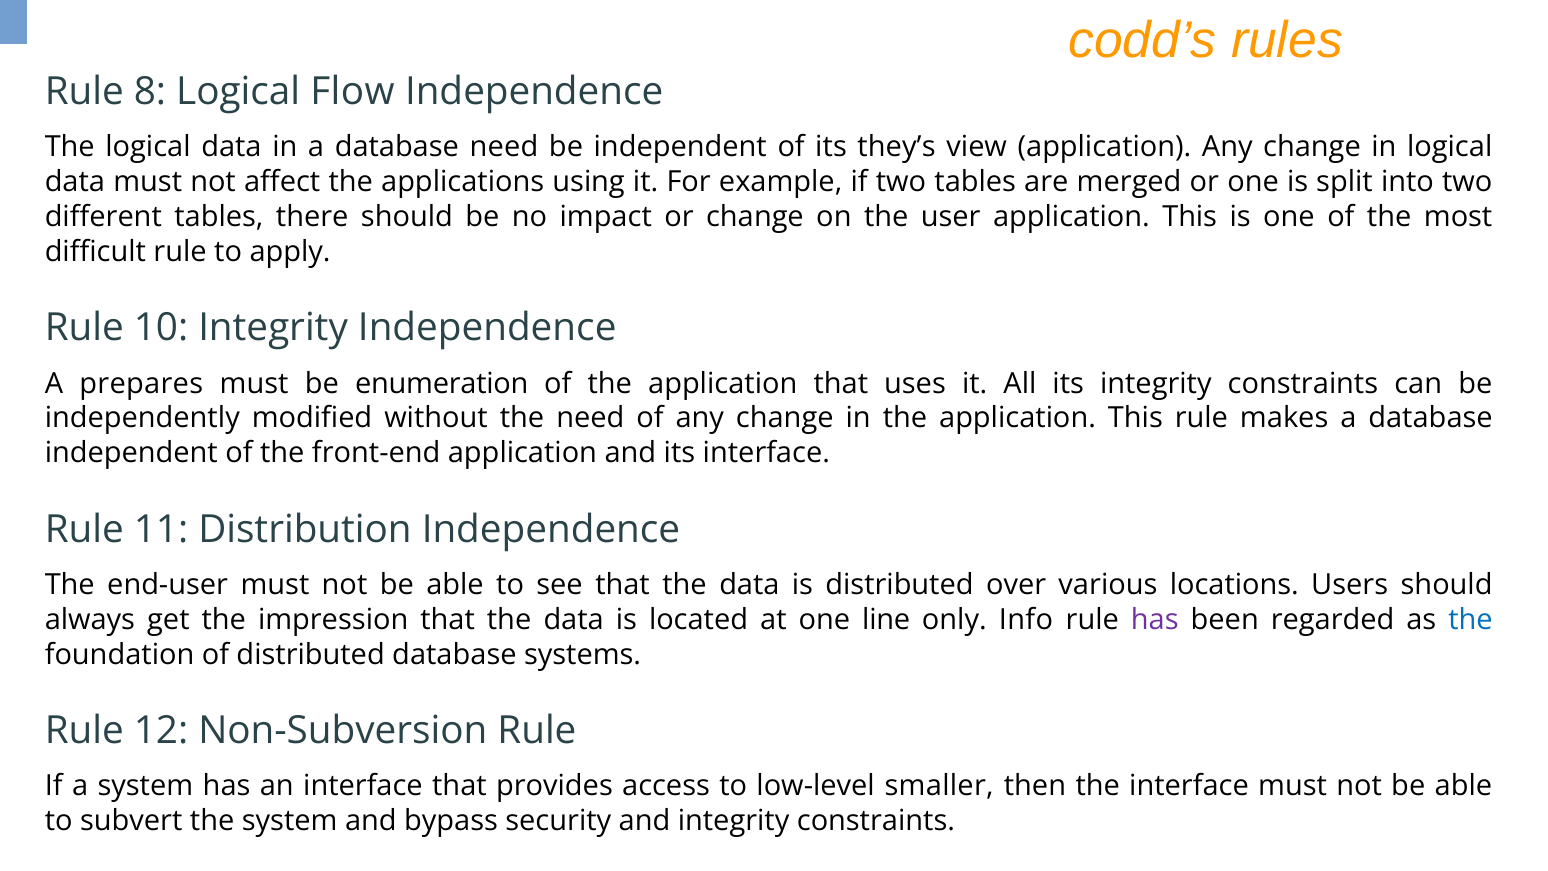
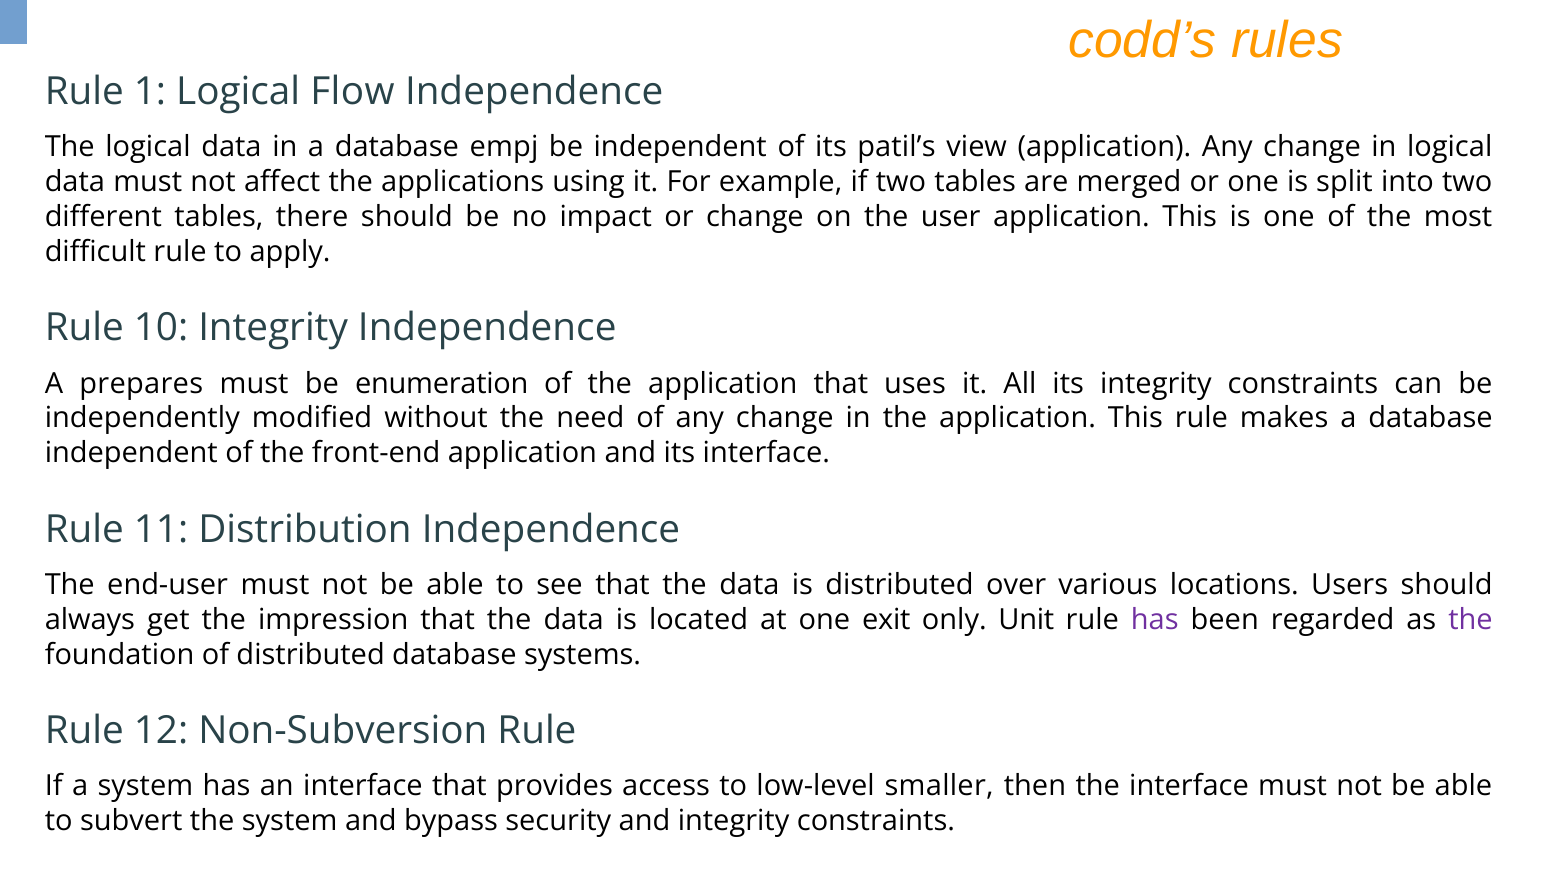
8: 8 -> 1 (150, 92)
database need: need -> empj (504, 147)
they’s: they’s -> patil’s (896, 147)
line: line -> exit (886, 619)
Info: Info -> Unit (1026, 619)
the colour: blue -> purple (1471, 619)
